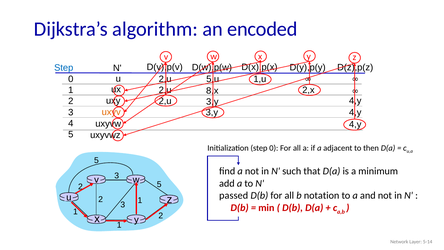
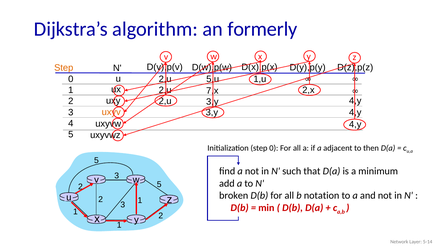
encoded: encoded -> formerly (262, 29)
Step colour: blue -> orange (64, 68)
8,x: 8,x -> 7,x (212, 91)
passed: passed -> broken (234, 195)
